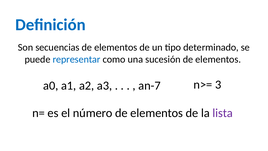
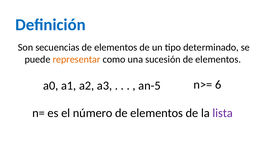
representar colour: blue -> orange (77, 59)
an-7: an-7 -> an-5 (149, 86)
3: 3 -> 6 (218, 85)
